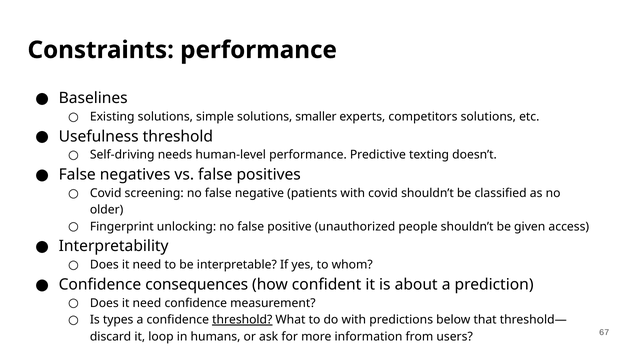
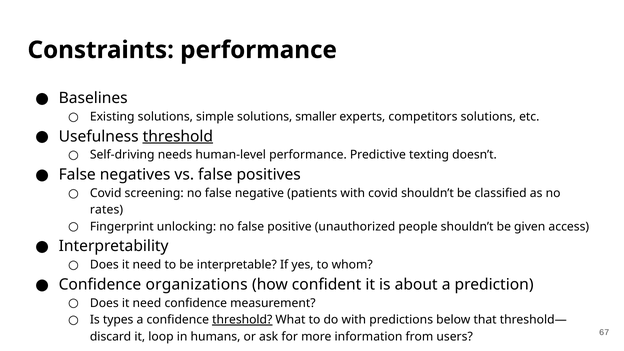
threshold underline: none -> present (178, 136)
older: older -> rates (107, 210)
consequences: consequences -> organizations (197, 285)
